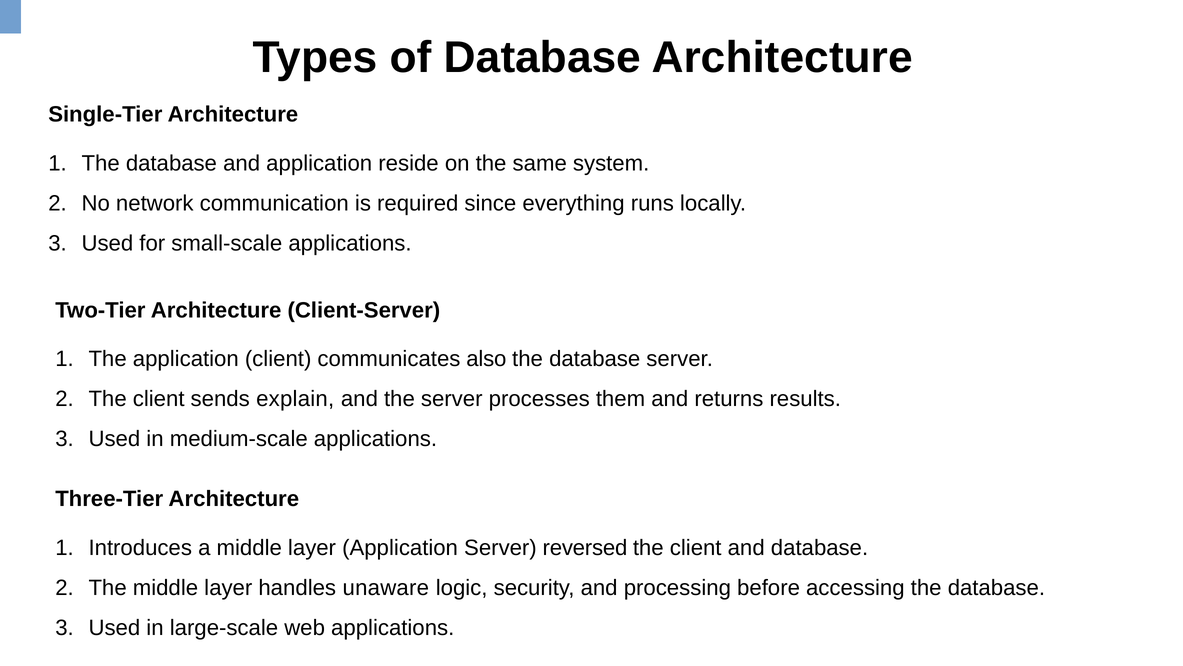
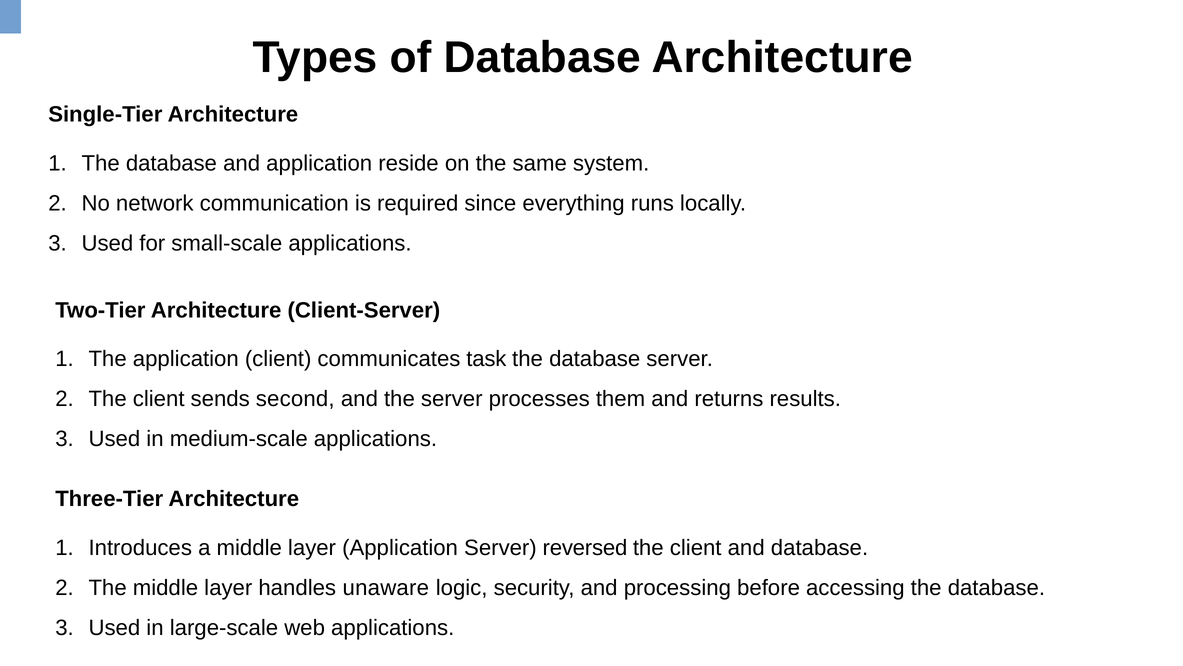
also: also -> task (486, 359)
explain: explain -> second (295, 399)
